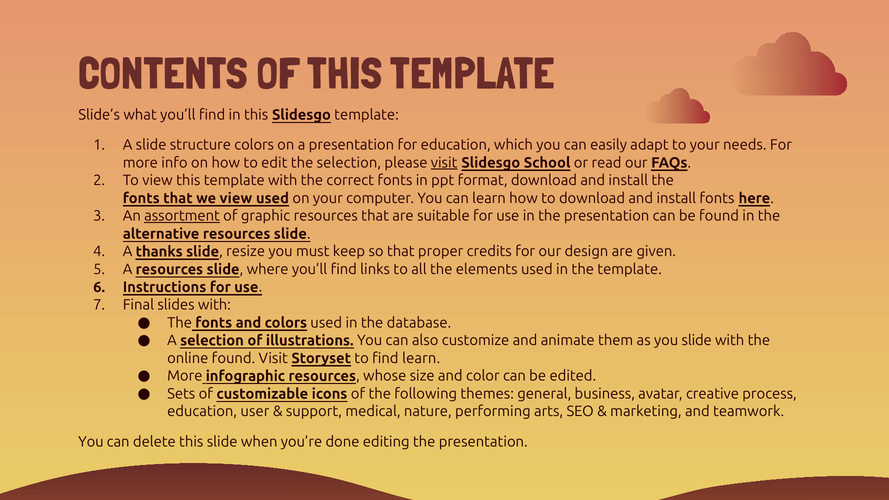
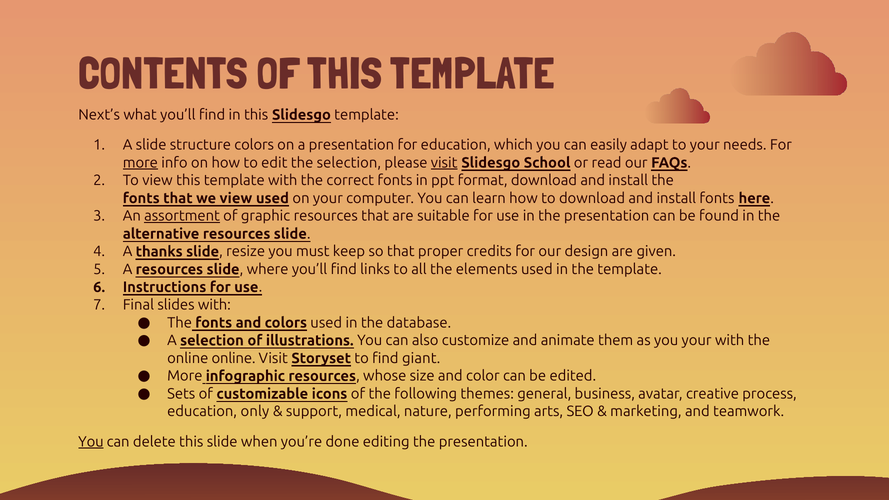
Slide’s: Slide’s -> Next’s (99, 115)
more underline: none -> present (140, 163)
you slide: slide -> your (697, 340)
online found: found -> online (234, 358)
find learn: learn -> giant (421, 358)
user: user -> only (255, 412)
You underline: none -> present (91, 442)
